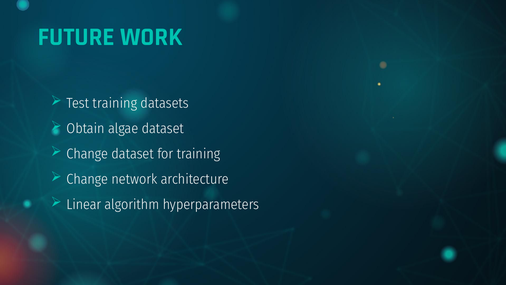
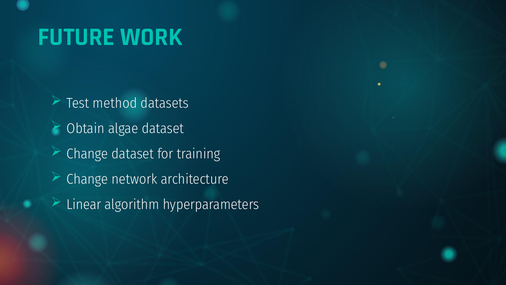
Test training: training -> method (115, 103)
